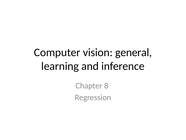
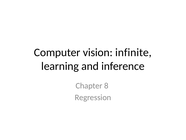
general: general -> infinite (133, 52)
